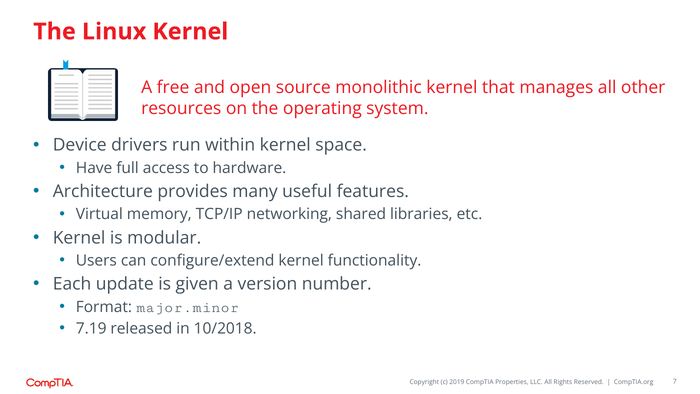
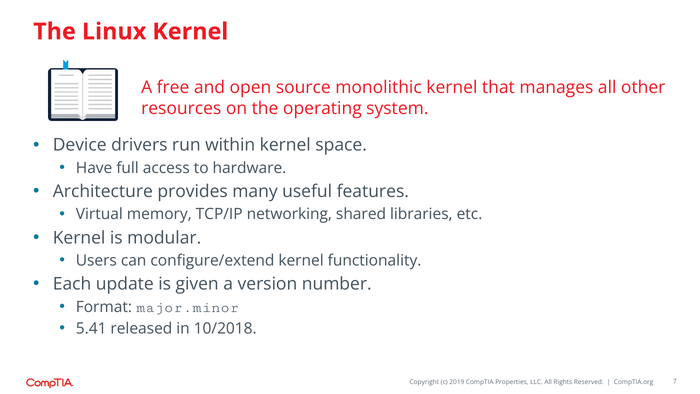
7.19: 7.19 -> 5.41 (91, 328)
